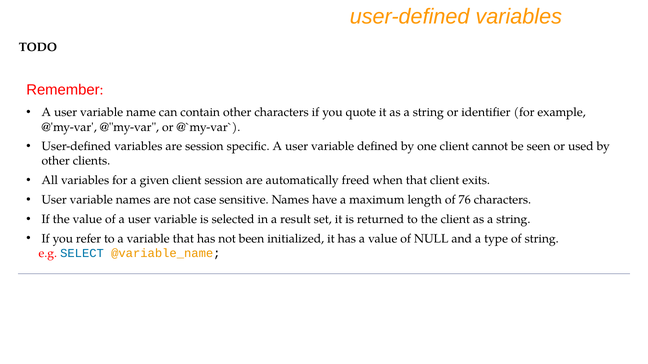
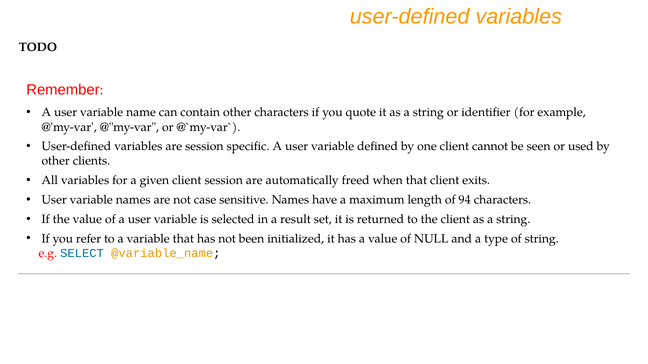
76: 76 -> 94 (465, 200)
